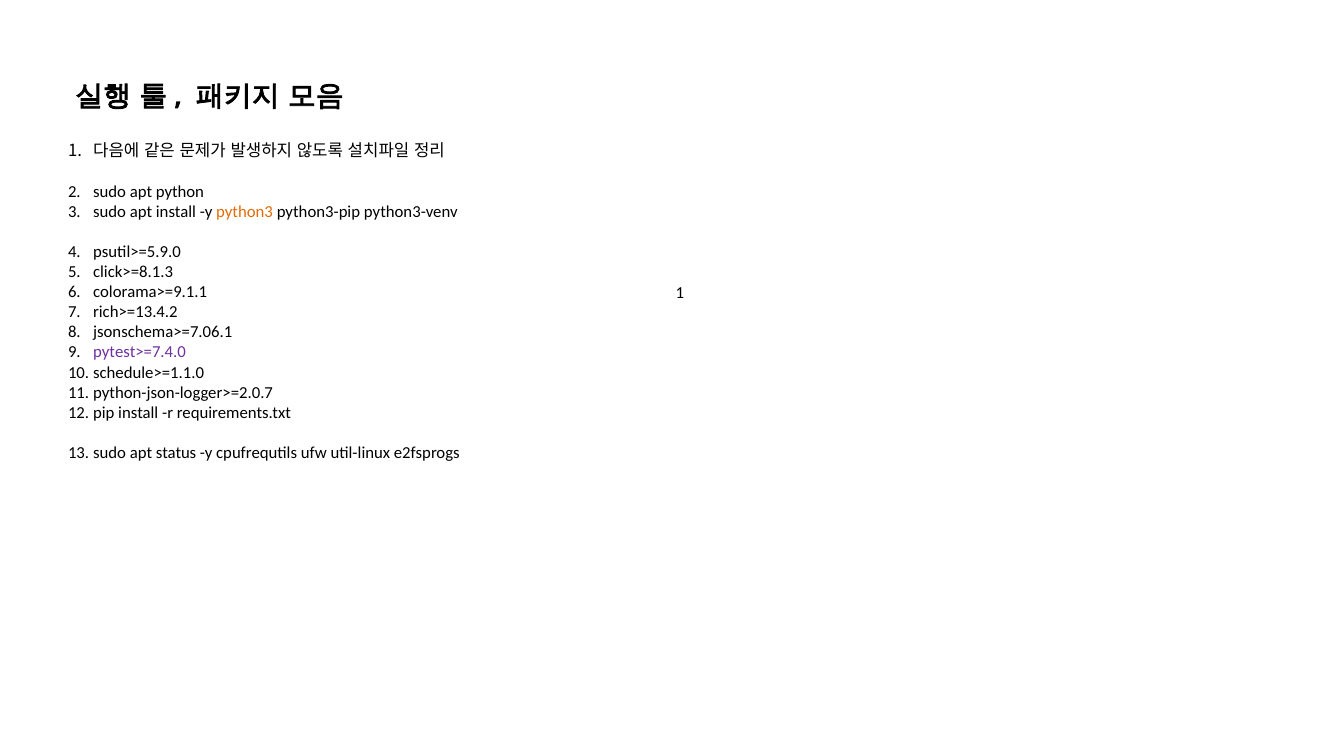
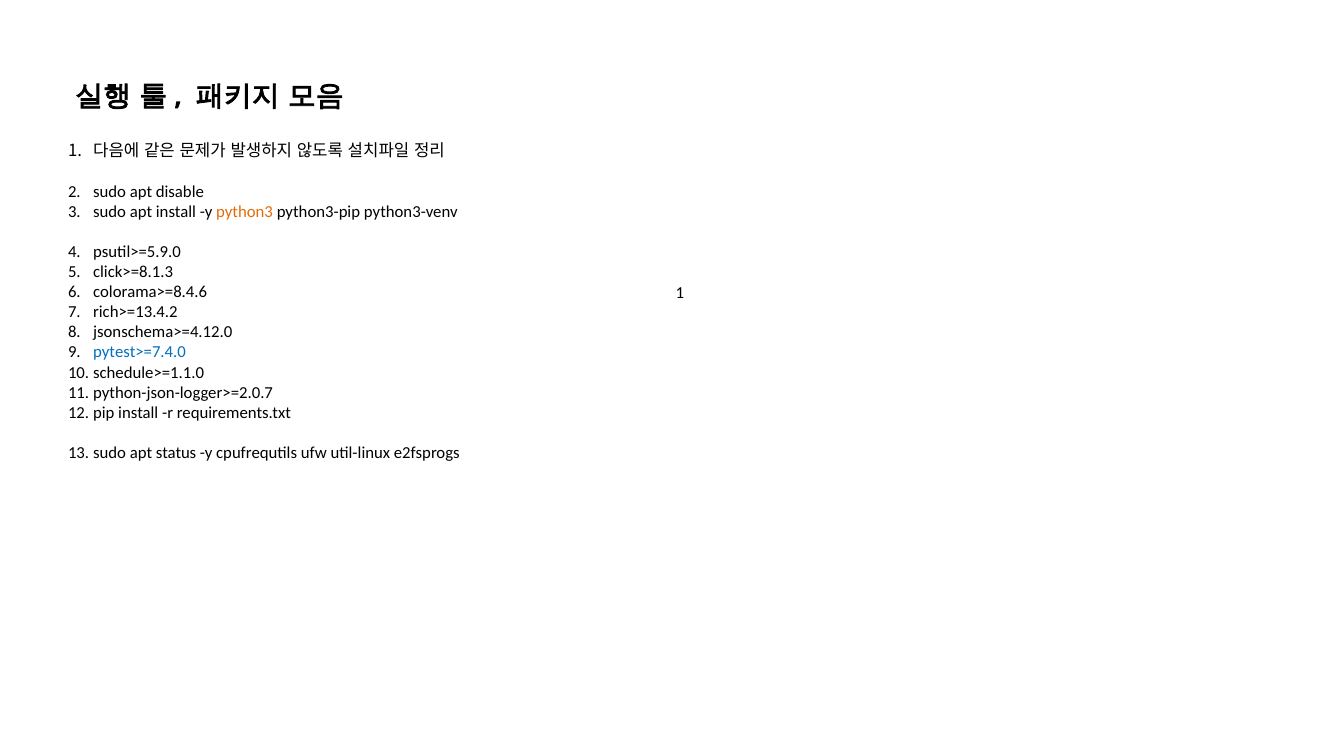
python: python -> disable (180, 191)
colorama>=9.1.1: colorama>=9.1.1 -> colorama>=8.4.6 (150, 292)
jsonschema>=7.06.1: jsonschema>=7.06.1 -> jsonschema>=4.12.0 (163, 332)
pytest>=7.4.0 colour: purple -> blue (139, 352)
